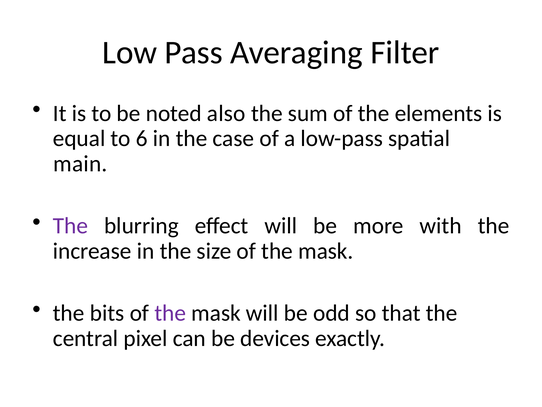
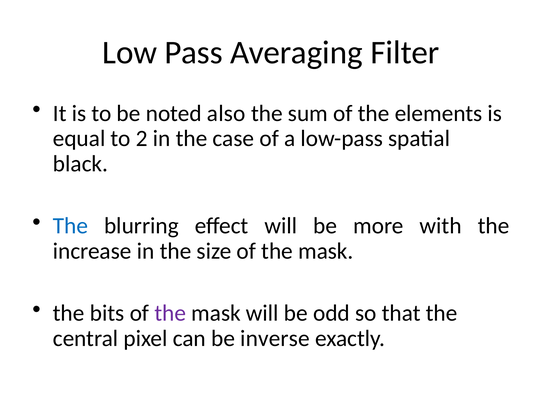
6: 6 -> 2 (142, 138)
main: main -> black (80, 164)
The colour: purple -> blue (70, 226)
devices: devices -> inverse (275, 338)
